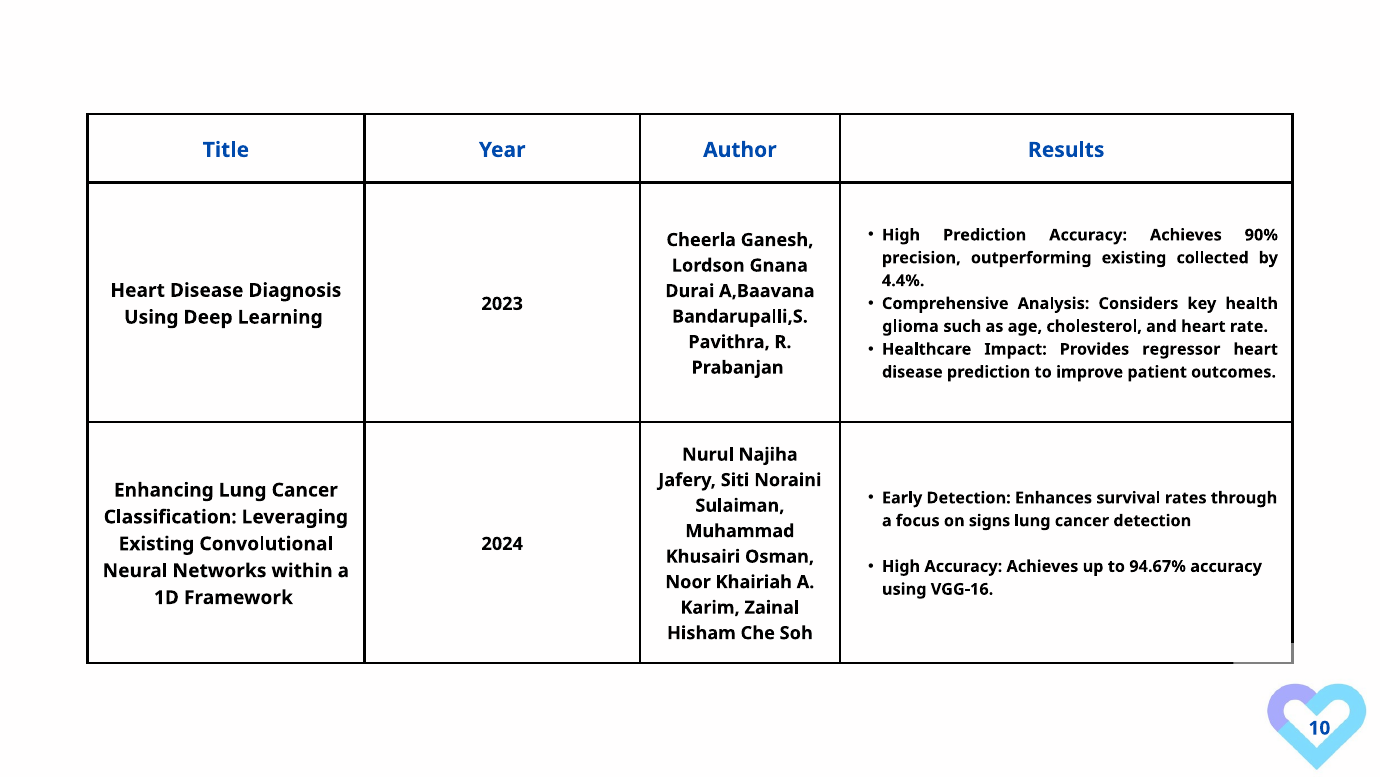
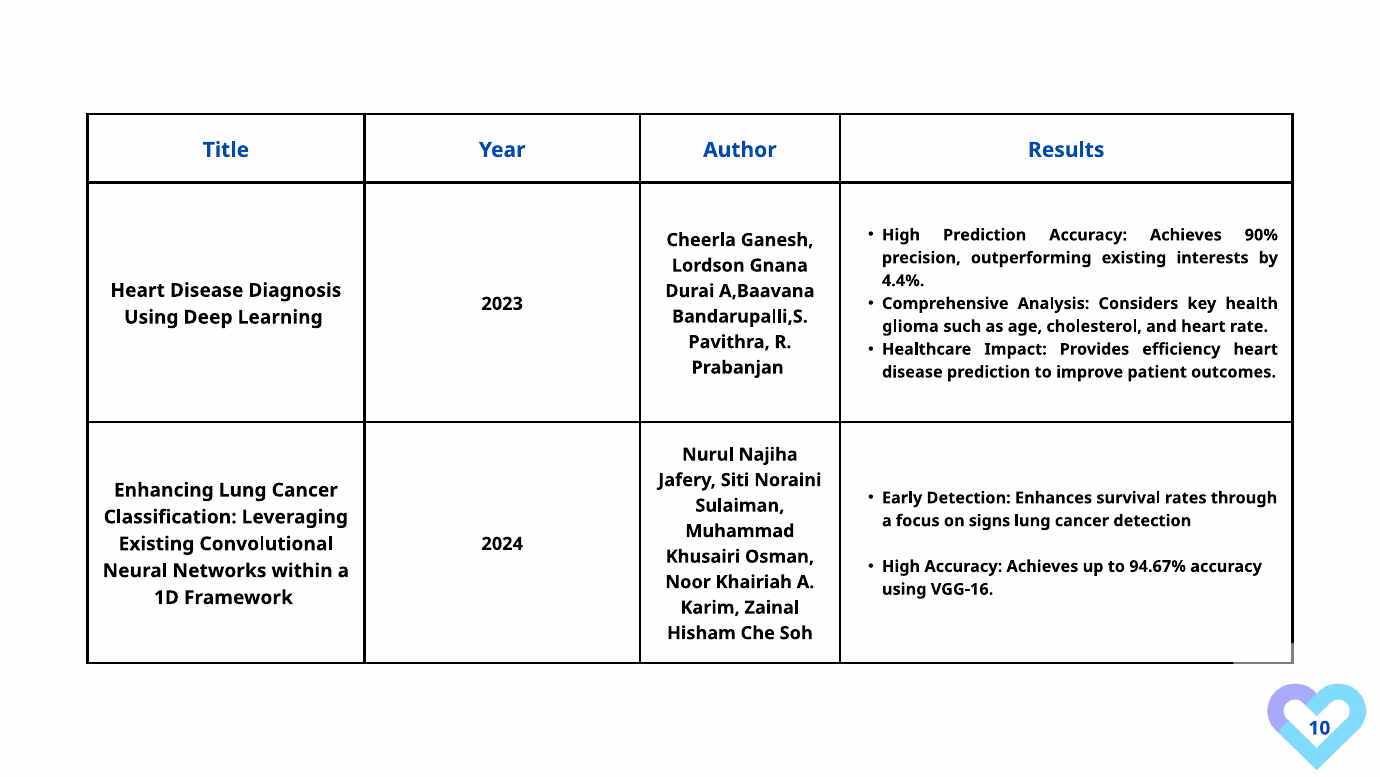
collected: collected -> interests (1213, 258)
regressor: regressor -> efficiency (1181, 349)
